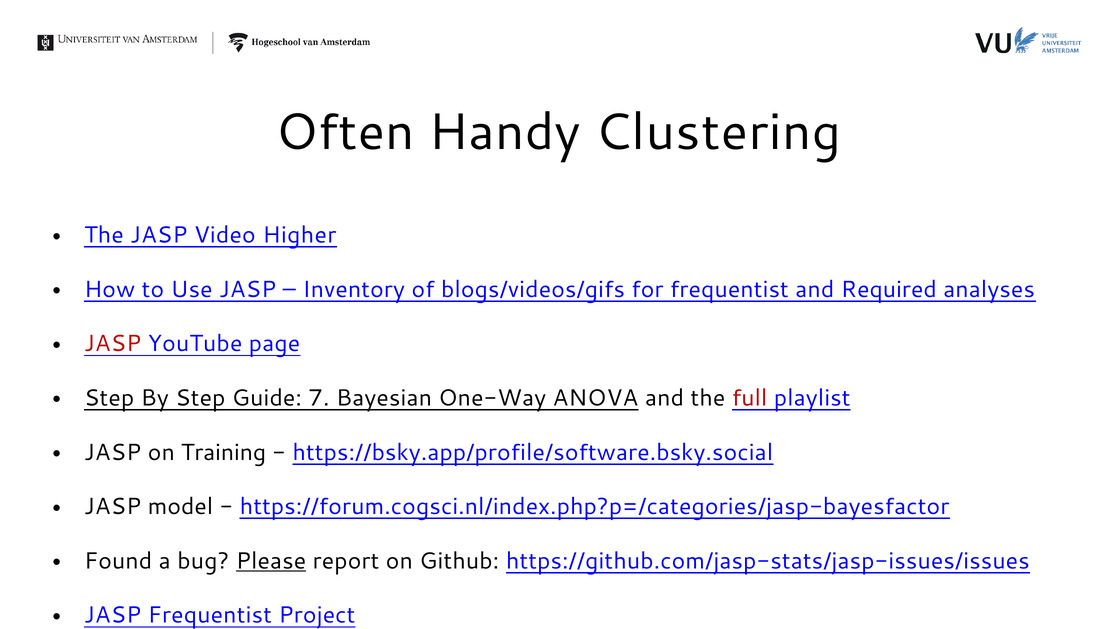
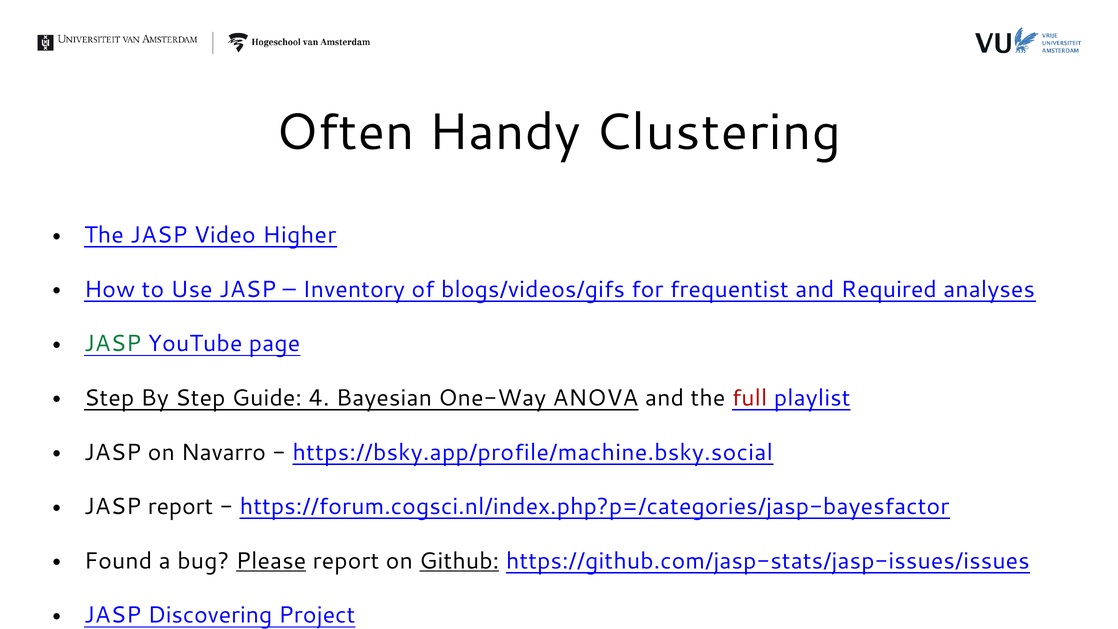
JASP colour: red -> green (113, 344)
7: 7 -> 4 (319, 398)
Training: Training -> Navarro (223, 452)
https://bsky.app/profile/software.bsky.social: https://bsky.app/profile/software.bsky.social -> https://bsky.app/profile/machine.bsky.social (533, 452)
JASP model: model -> report (180, 507)
Github underline: none -> present (459, 561)
JASP Frequentist: Frequentist -> Discovering (210, 615)
